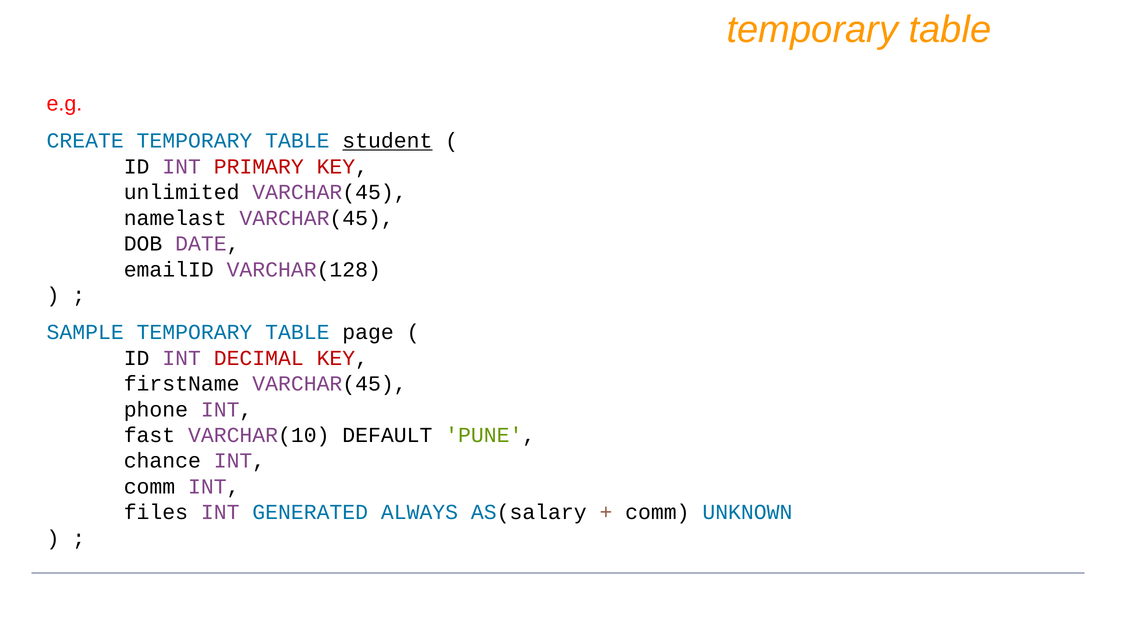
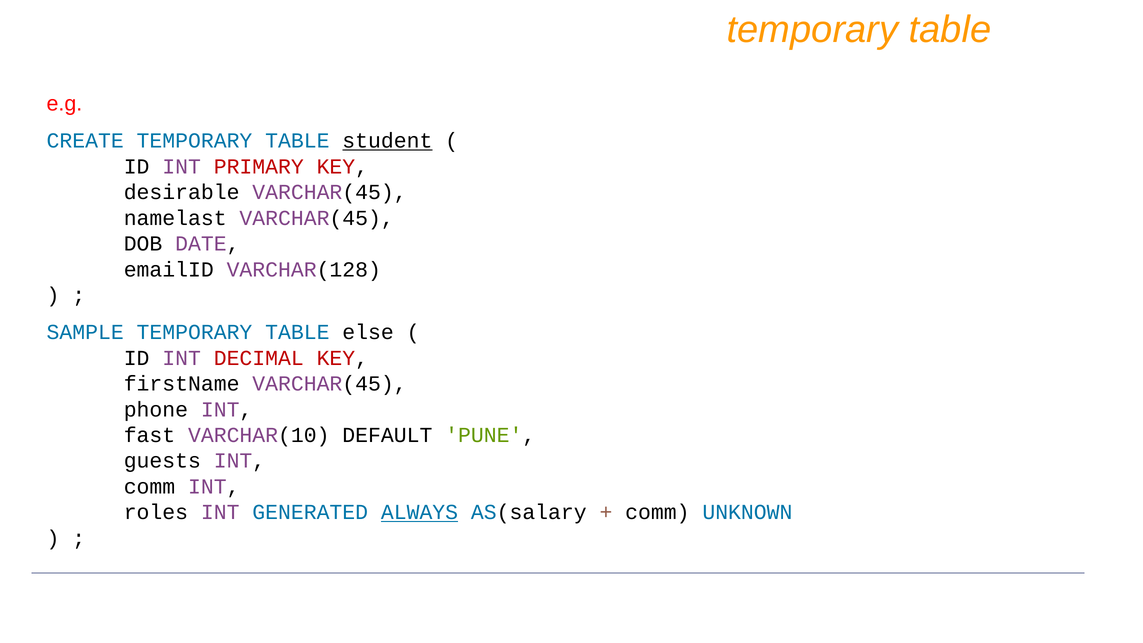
unlimited: unlimited -> desirable (182, 192)
page: page -> else (368, 332)
chance: chance -> guests (162, 461)
files: files -> roles (156, 512)
ALWAYS underline: none -> present (420, 512)
